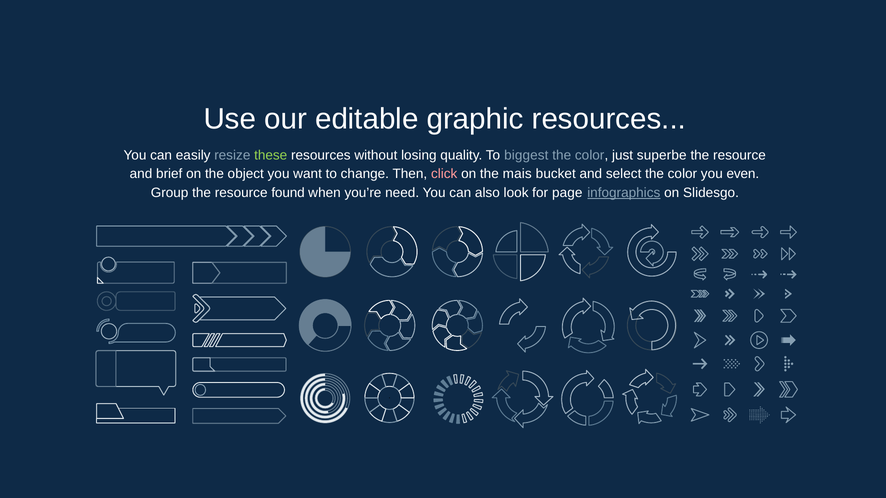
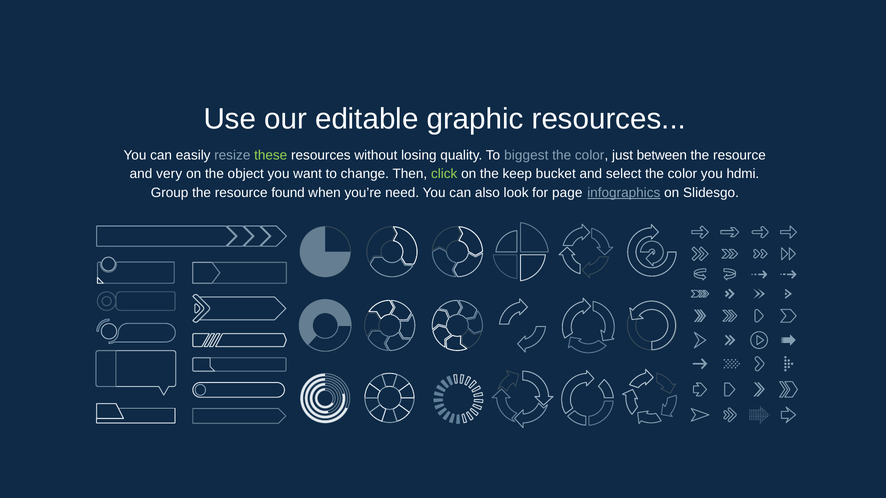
superbe: superbe -> between (662, 155)
brief: brief -> very (169, 174)
click colour: pink -> light green (444, 174)
mais: mais -> keep (517, 174)
even: even -> hdmi (743, 174)
